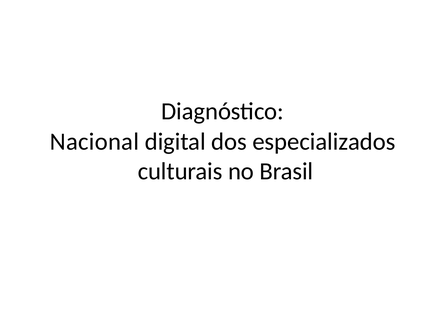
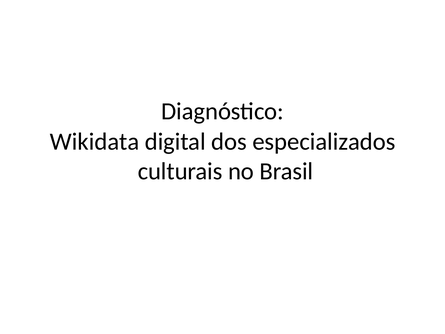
Nacional: Nacional -> Wikidata (95, 142)
